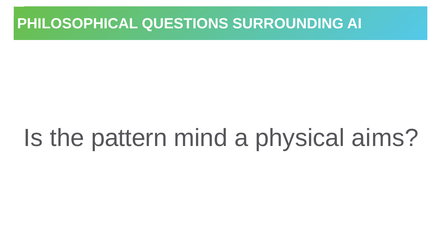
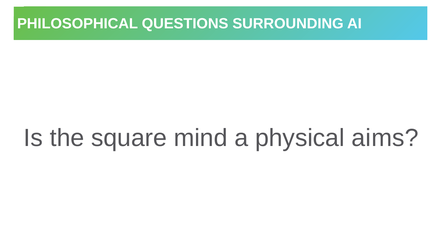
pattern: pattern -> square (129, 138)
